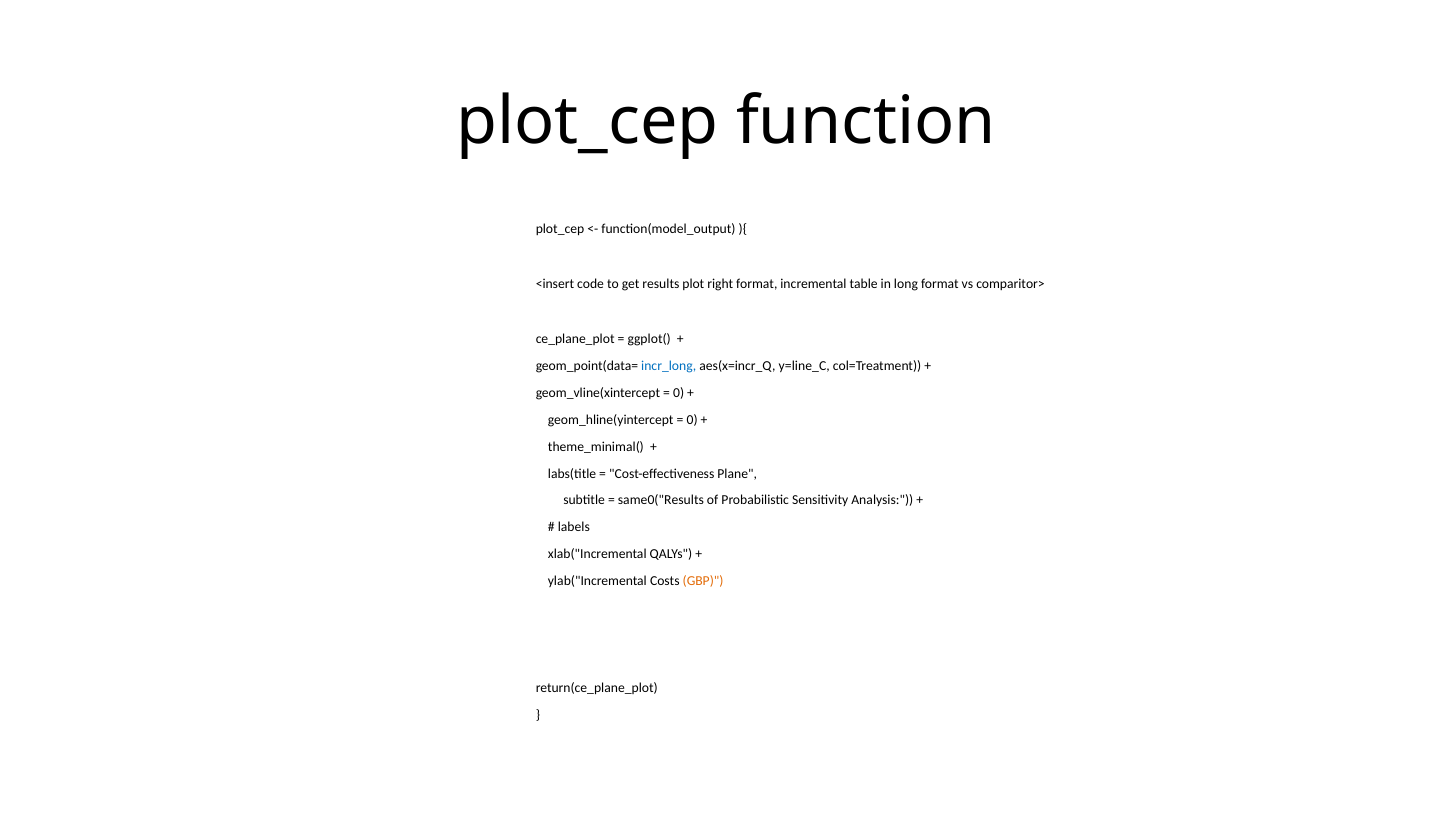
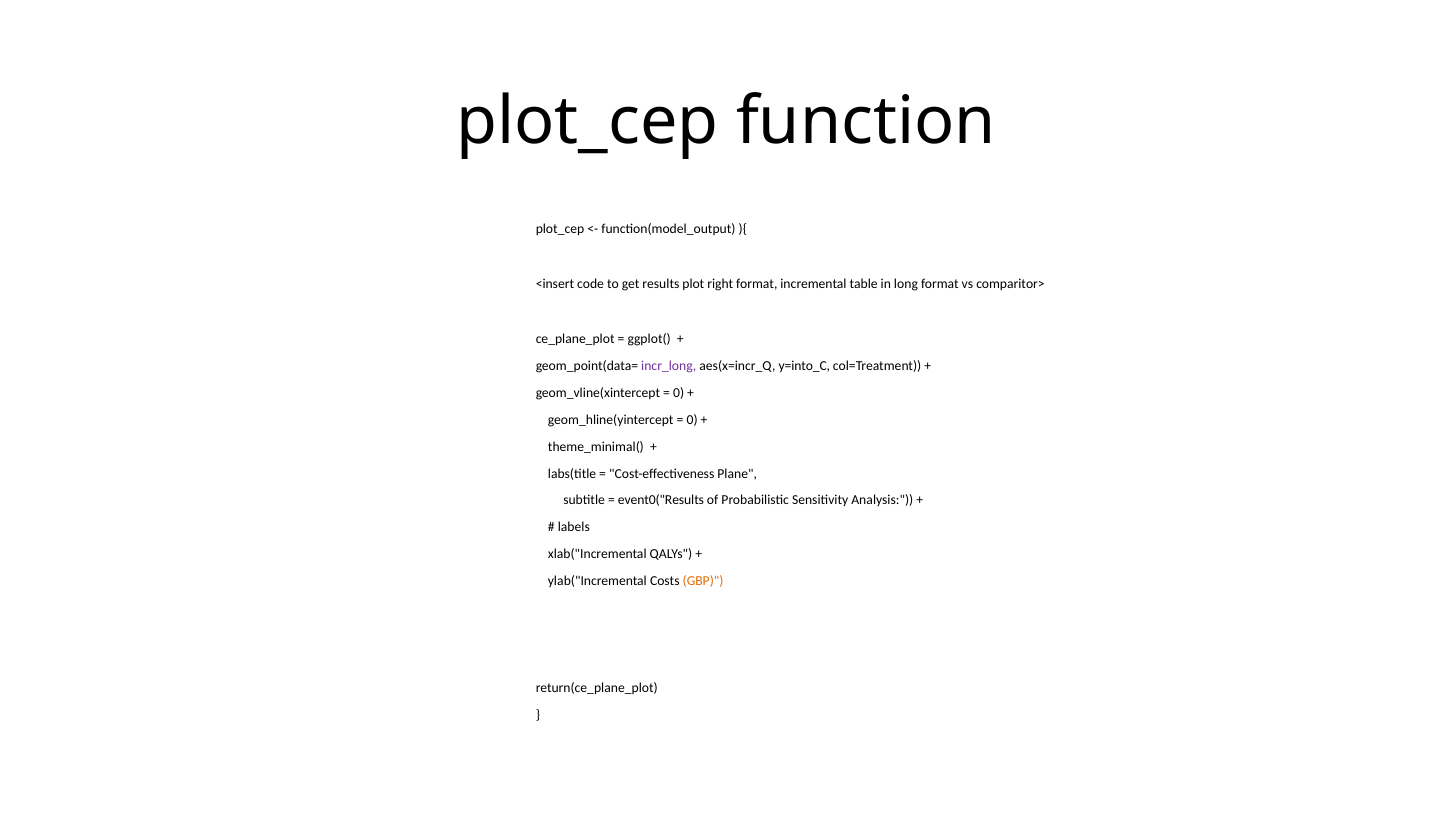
incr_long colour: blue -> purple (669, 366)
y=line_C: y=line_C -> y=into_C (804, 366)
same0("Results: same0("Results -> event0("Results (661, 501)
